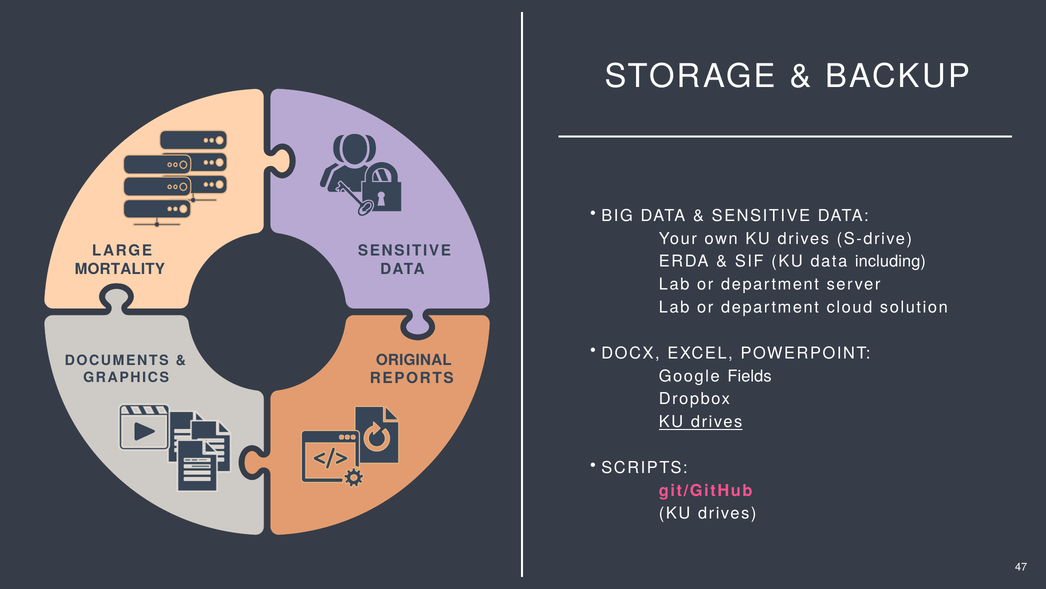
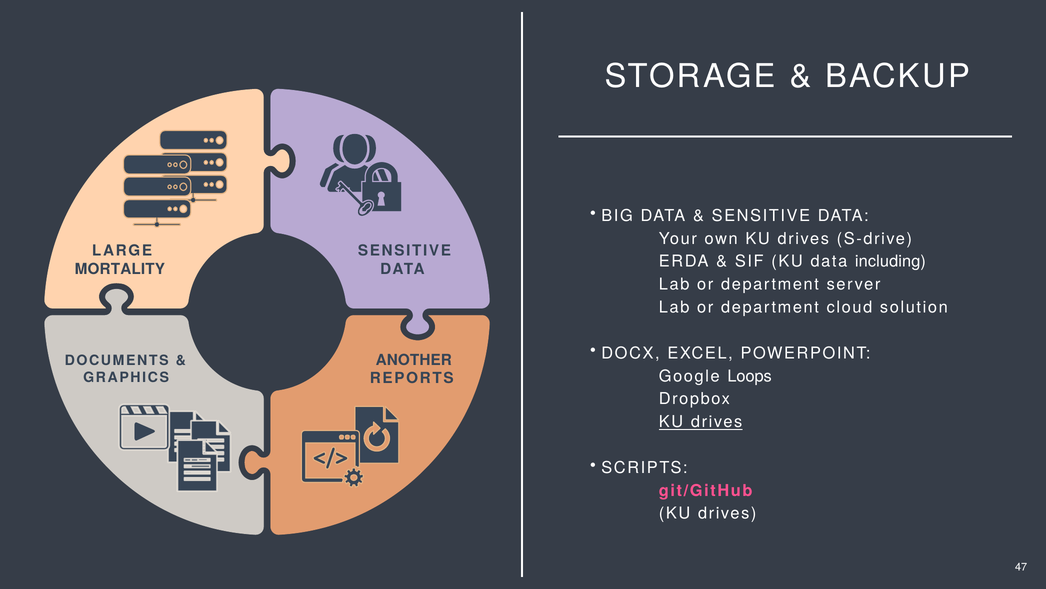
ORIGINAL: ORIGINAL -> ANOTHER (414, 360)
Fields: Fields -> Loops (750, 376)
